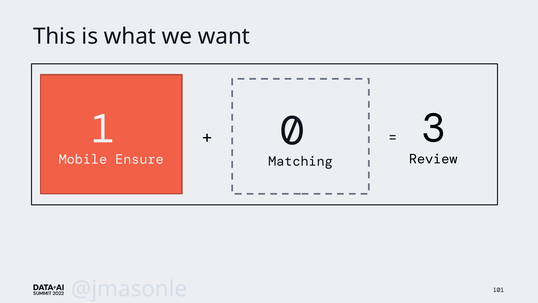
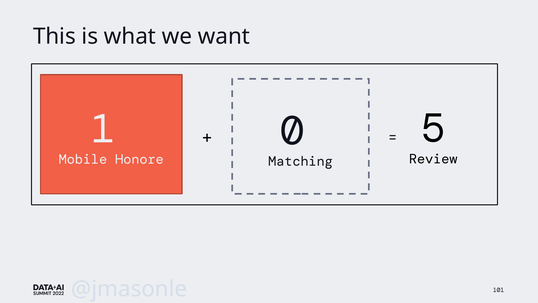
3: 3 -> 5 (433, 129)
Ensure: Ensure -> Honore (139, 159)
